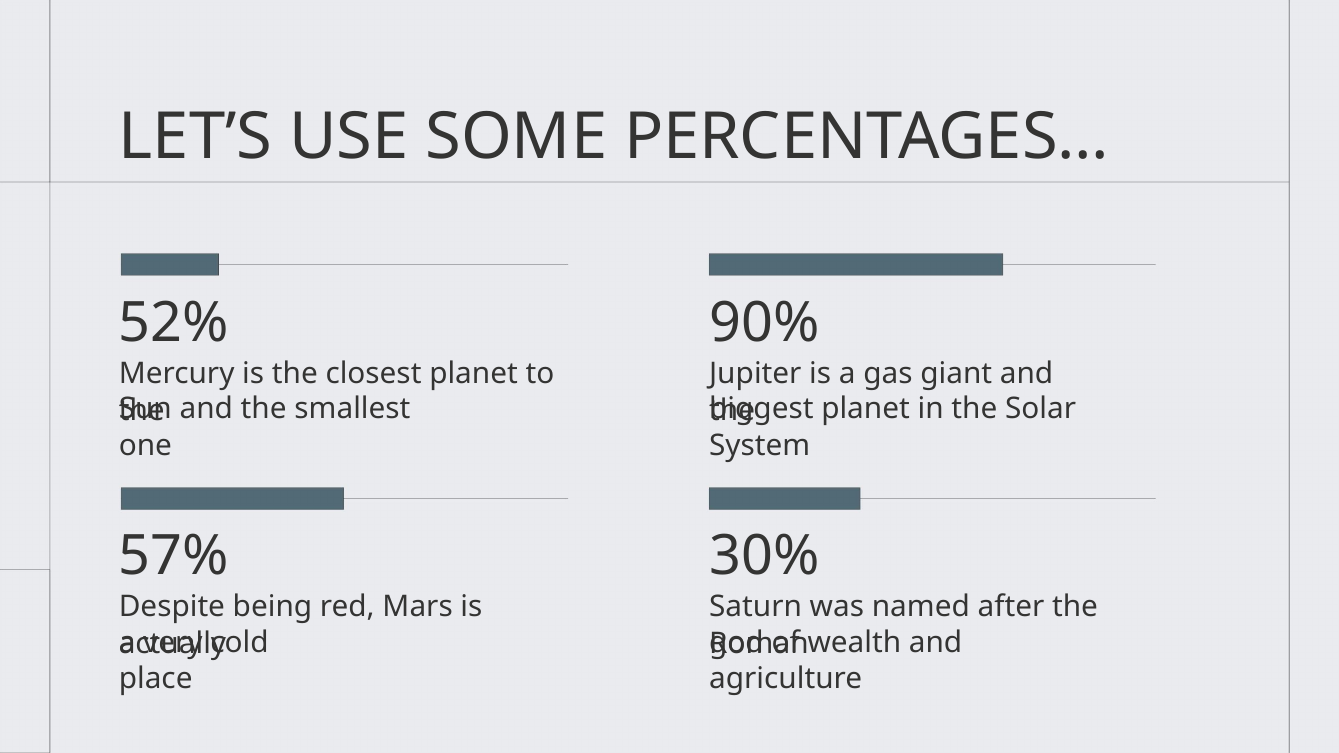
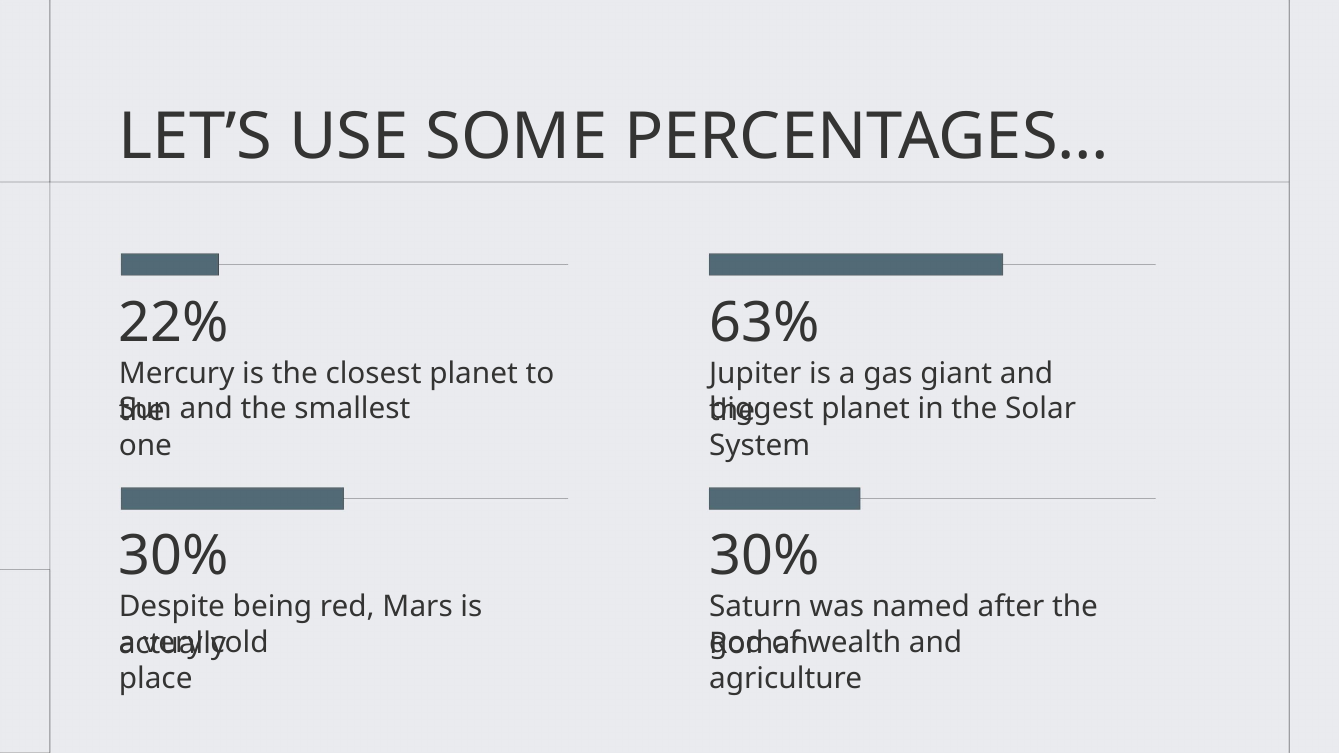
52%: 52% -> 22% (174, 323)
90%: 90% -> 63% (764, 323)
57%: 57% -> 30% (174, 557)
